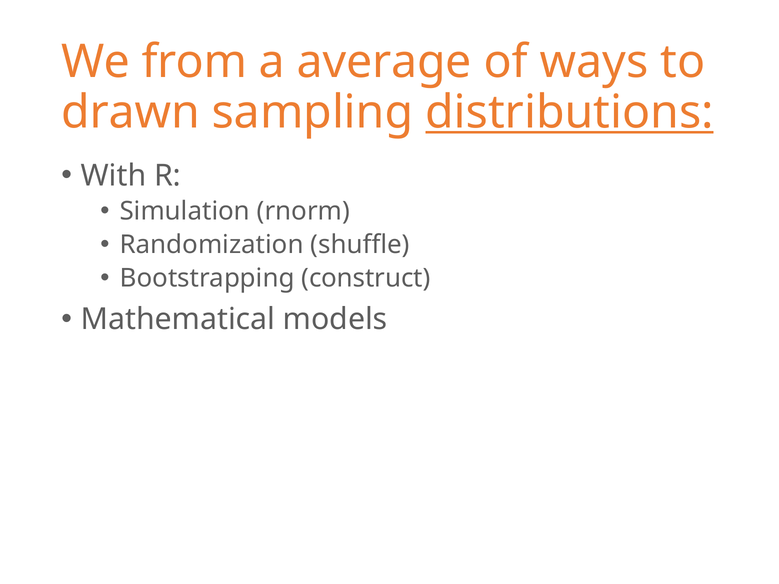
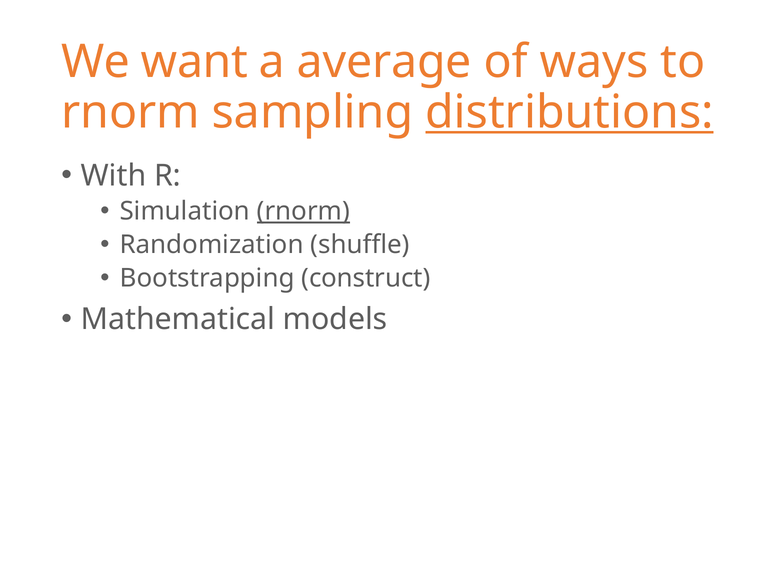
from: from -> want (194, 62)
drawn: drawn -> rnorm (131, 112)
rnorm underline: none -> present (303, 211)
